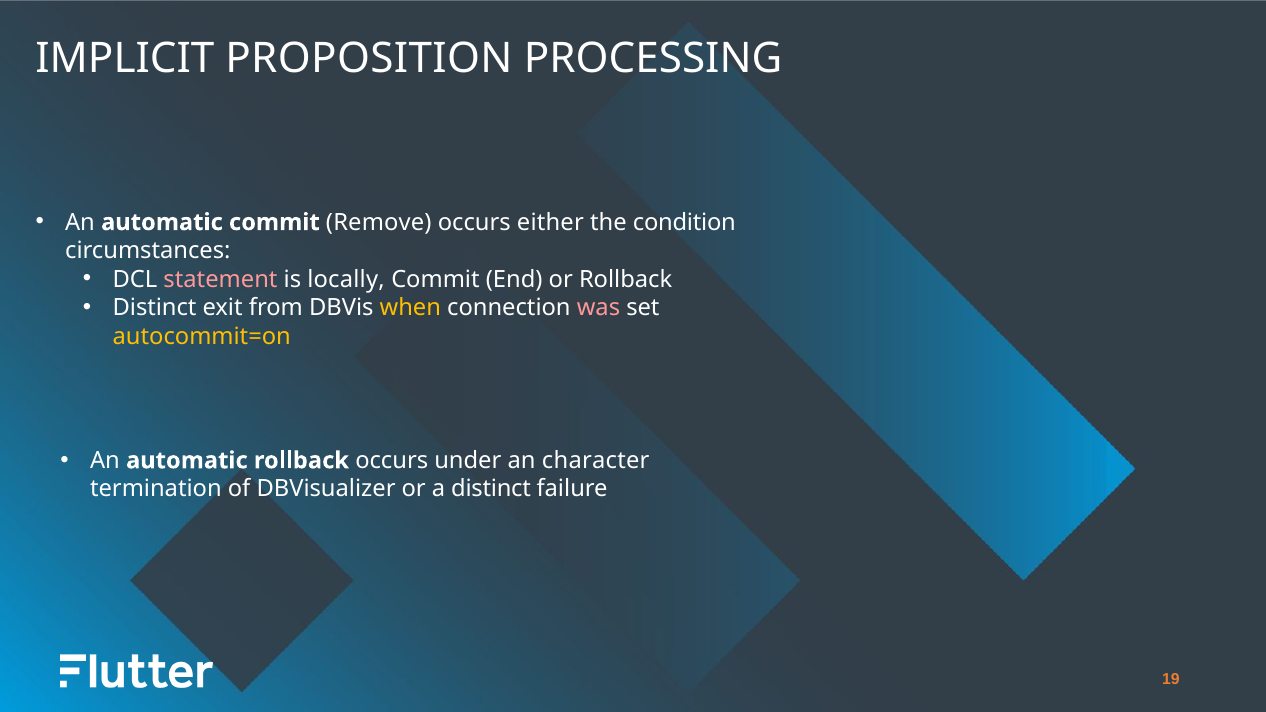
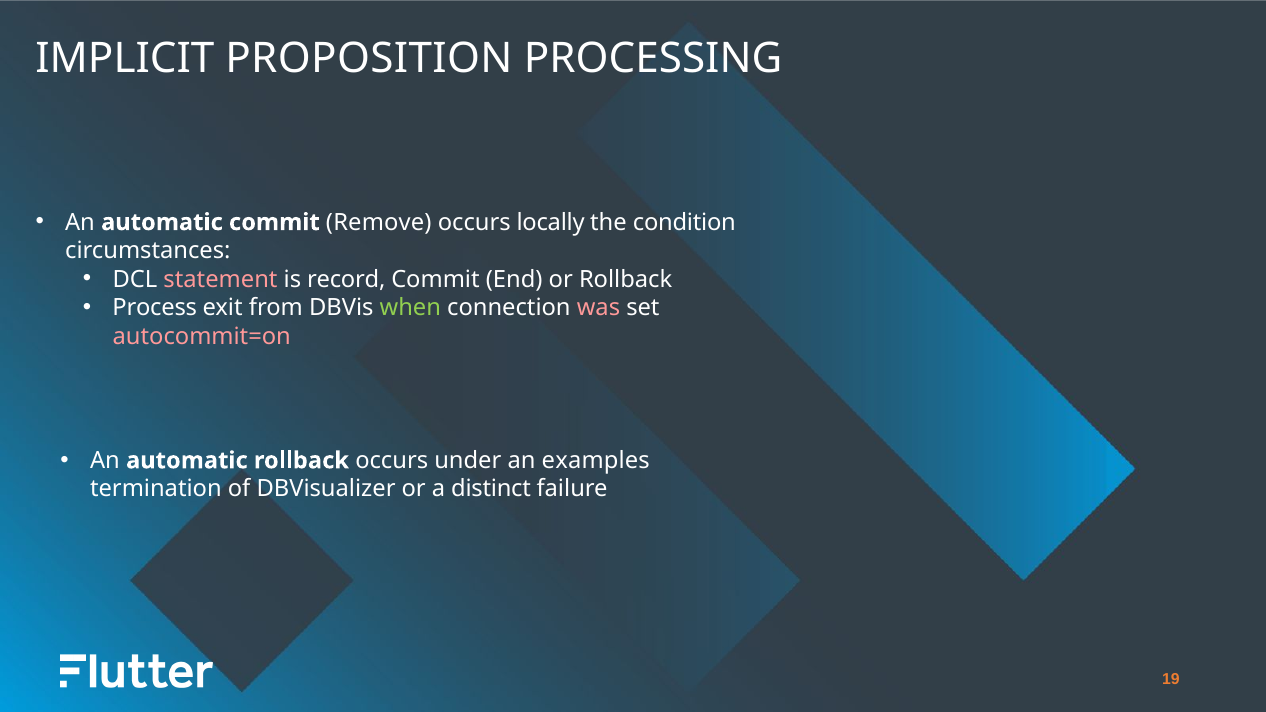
either: either -> locally (551, 222)
locally: locally -> record (346, 279)
Distinct: Distinct -> Process (155, 308)
when colour: yellow -> light green (410, 308)
autocommit=on colour: yellow -> pink (202, 336)
character: character -> examples (596, 461)
